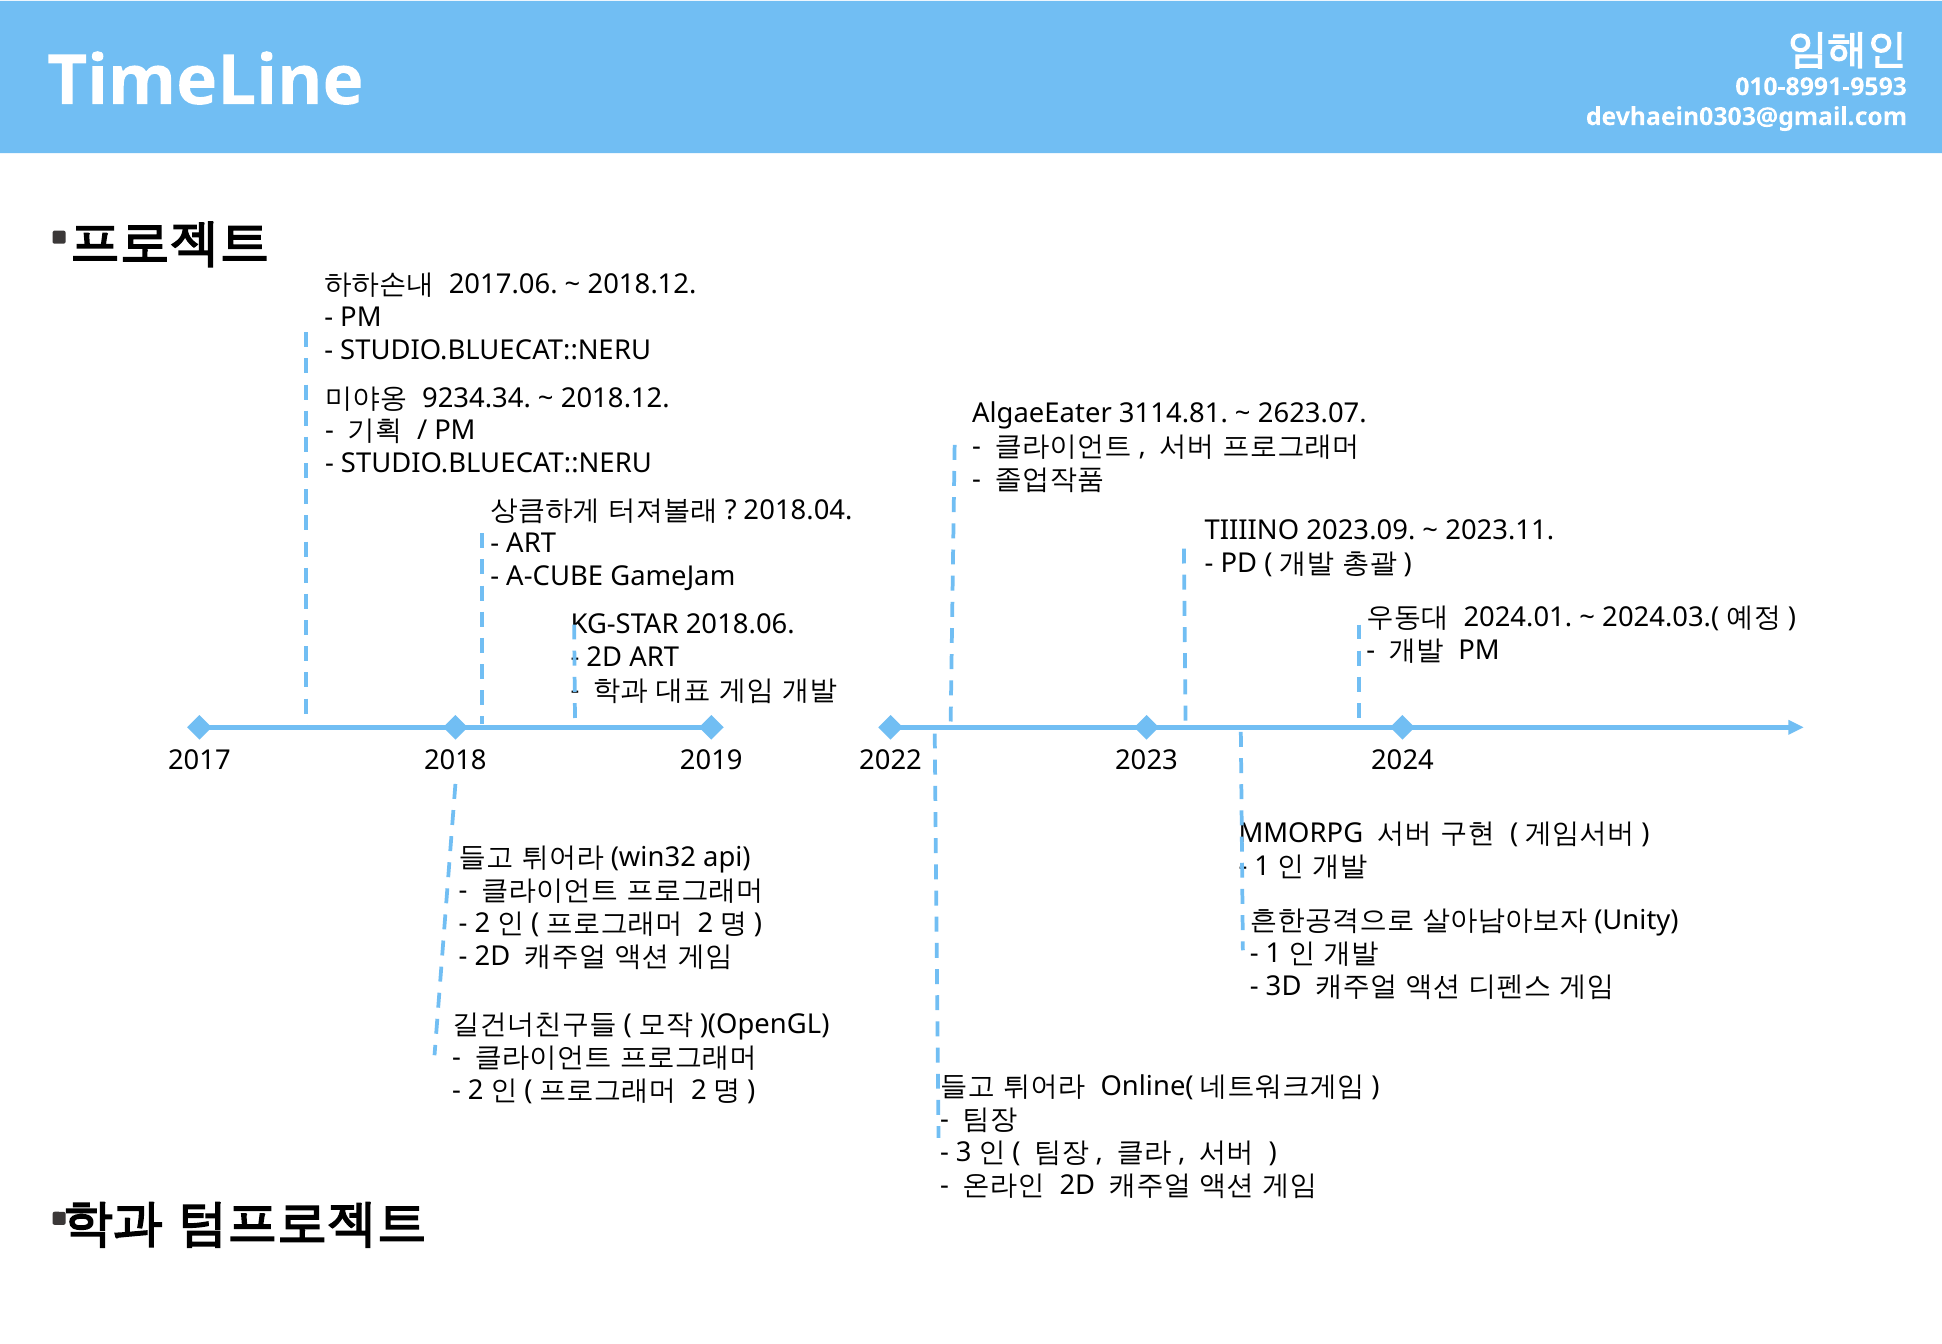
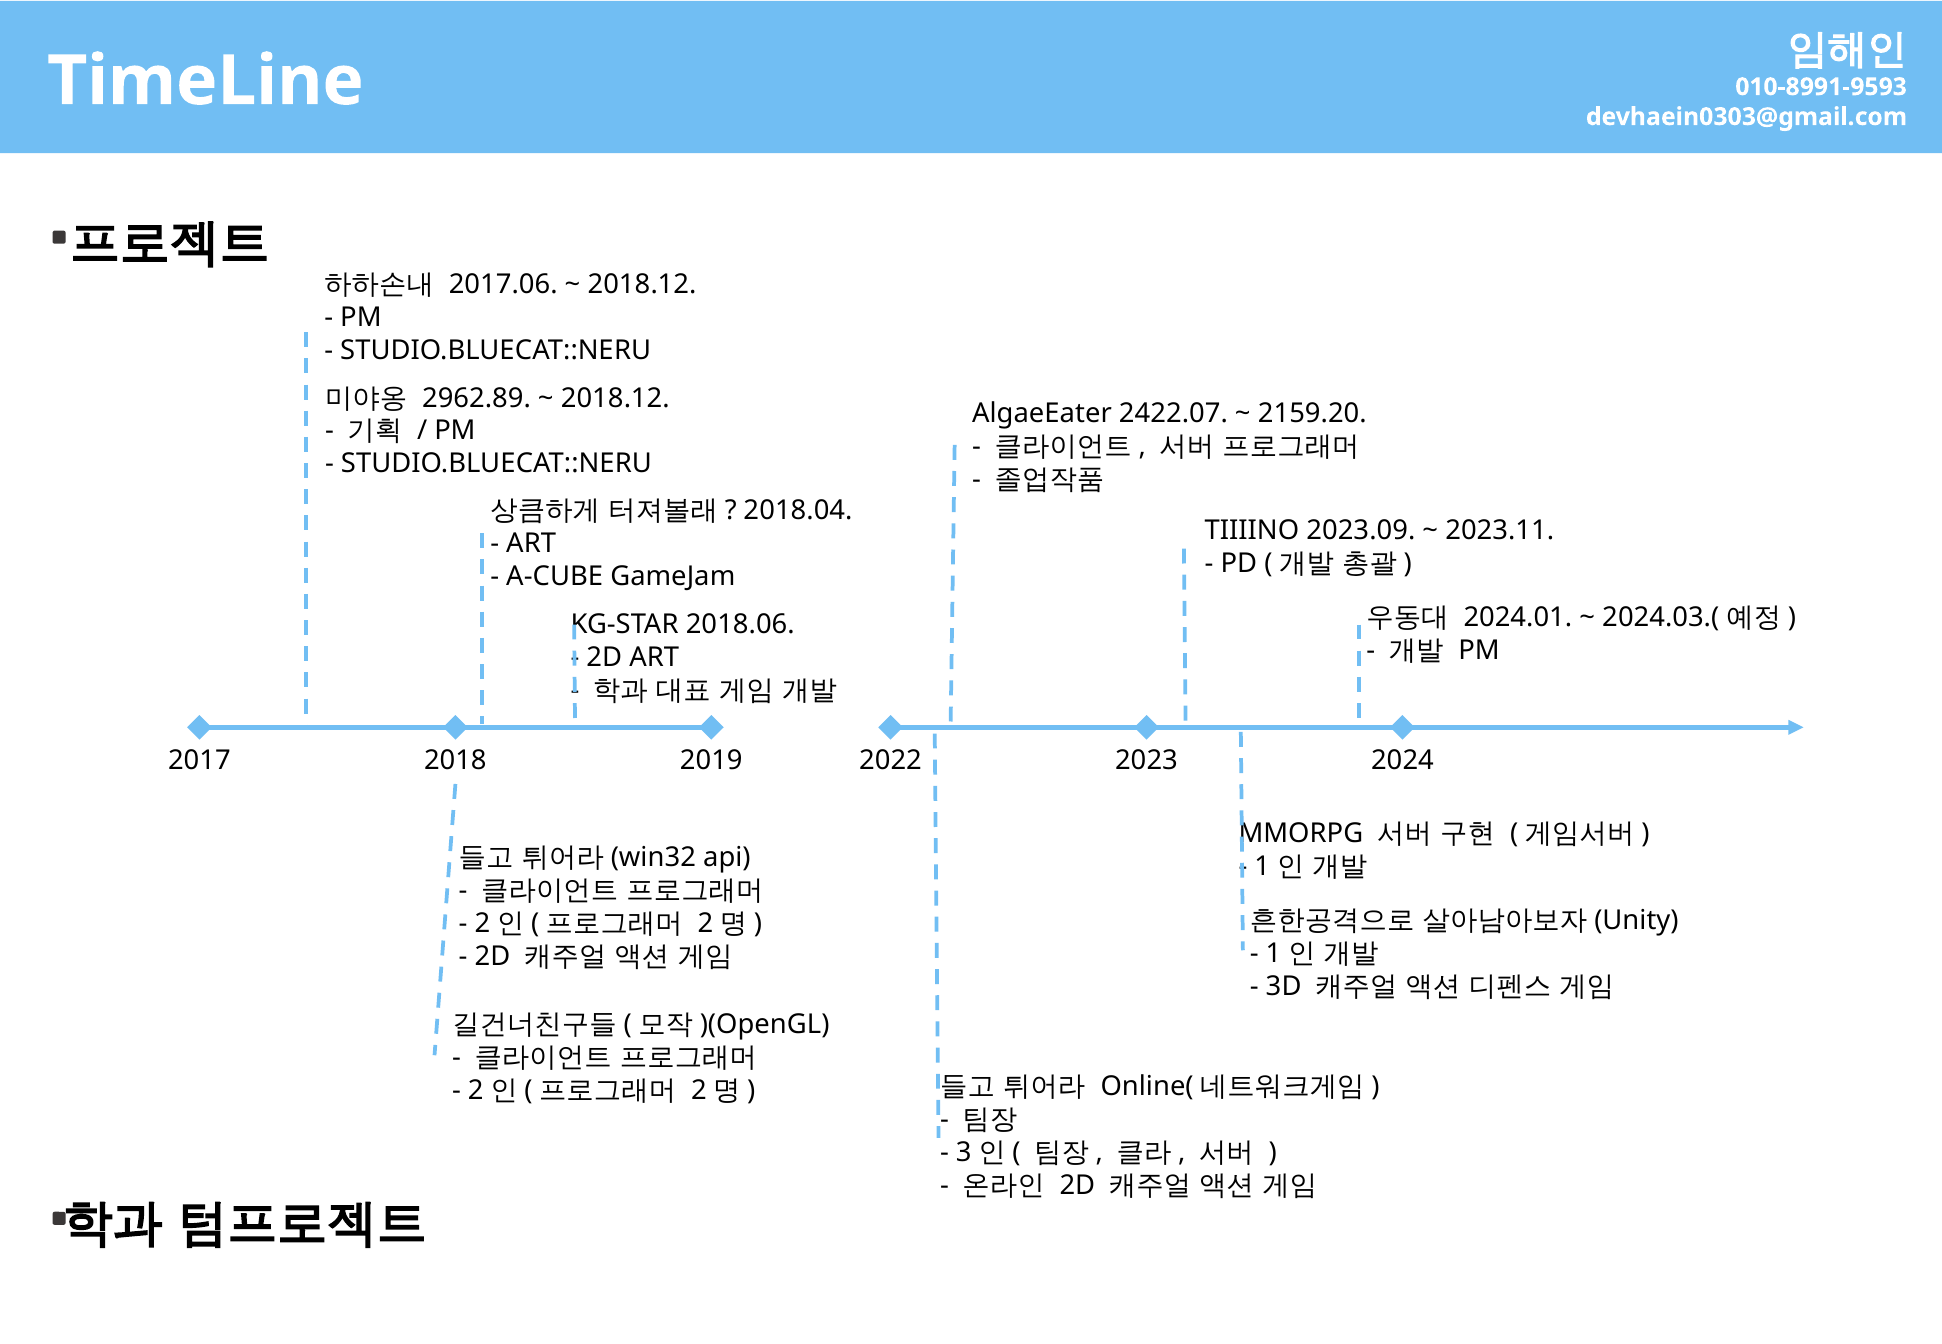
9234.34: 9234.34 -> 2962.89 (476, 398)
3114.81: 3114.81 -> 2422.07 (1173, 414)
2623.07: 2623.07 -> 2159.20 (1312, 414)
